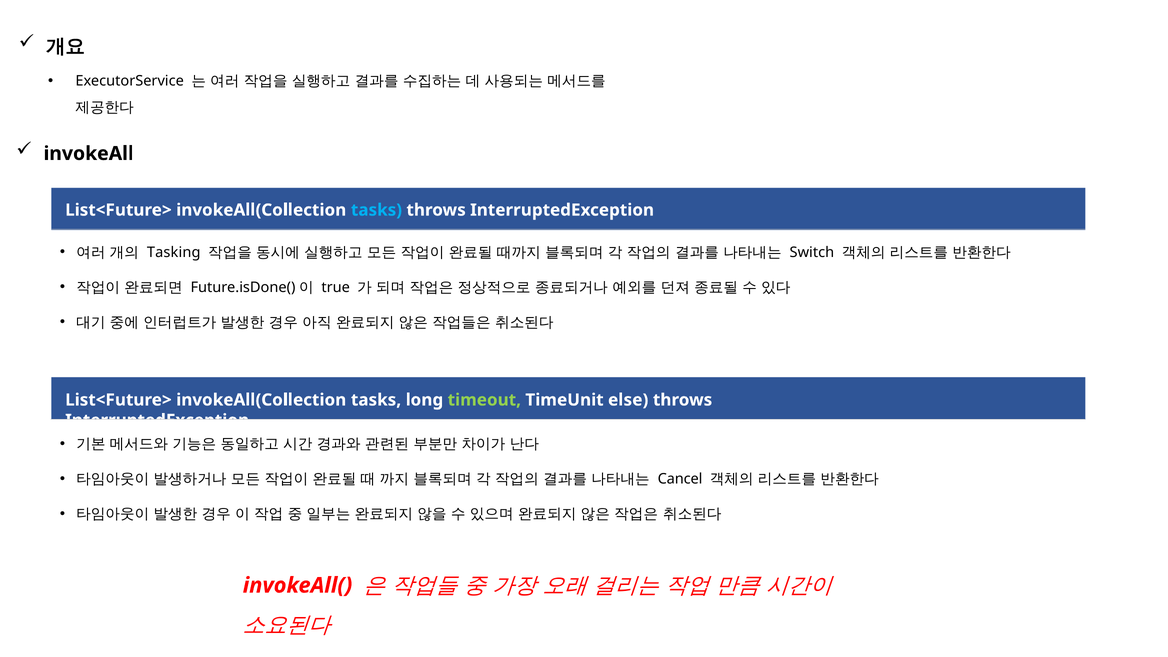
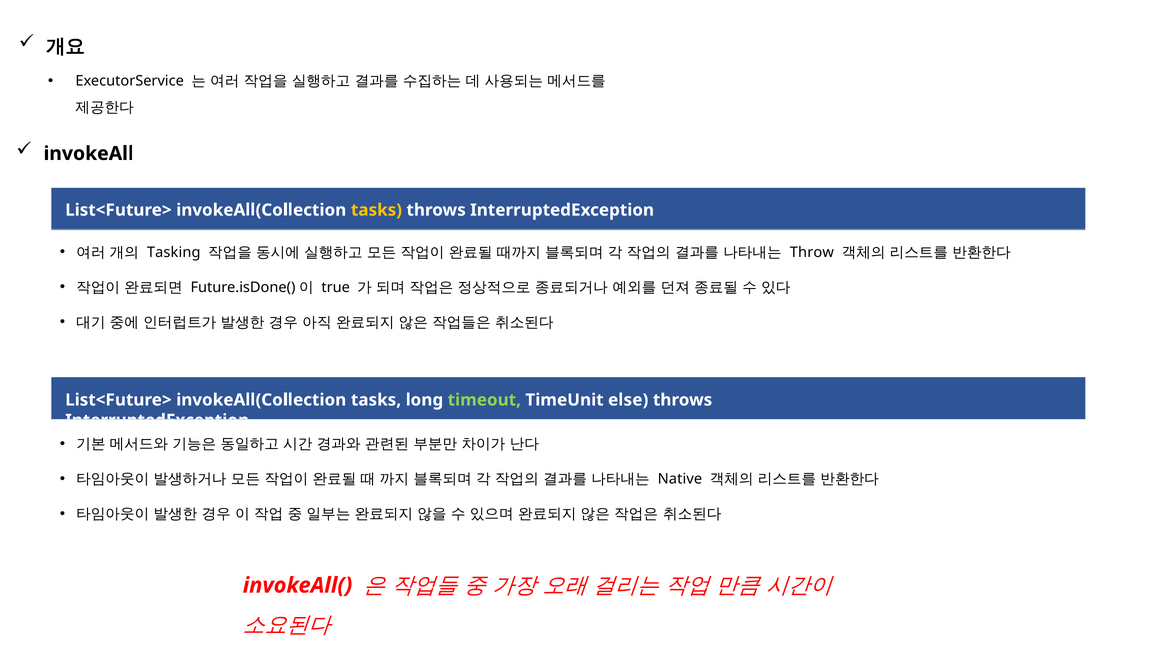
tasks colour: light blue -> yellow (376, 210)
Switch: Switch -> Throw (812, 252)
Cancel: Cancel -> Native (680, 479)
